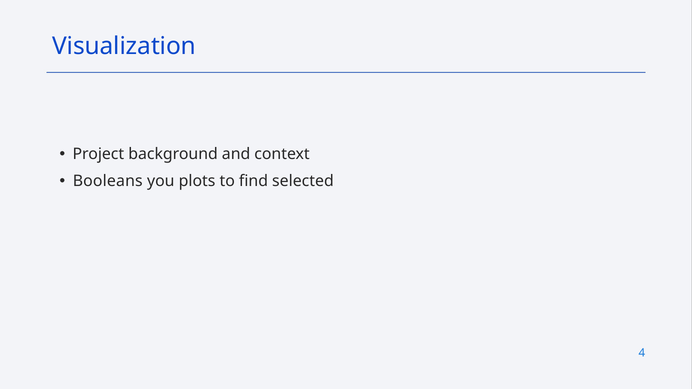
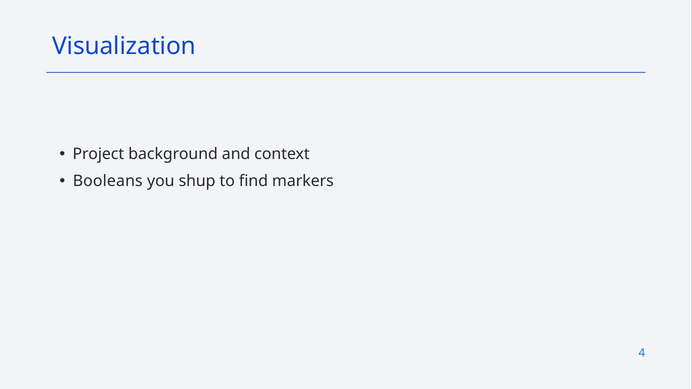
plots: plots -> shup (197, 181)
selected: selected -> markers (303, 181)
